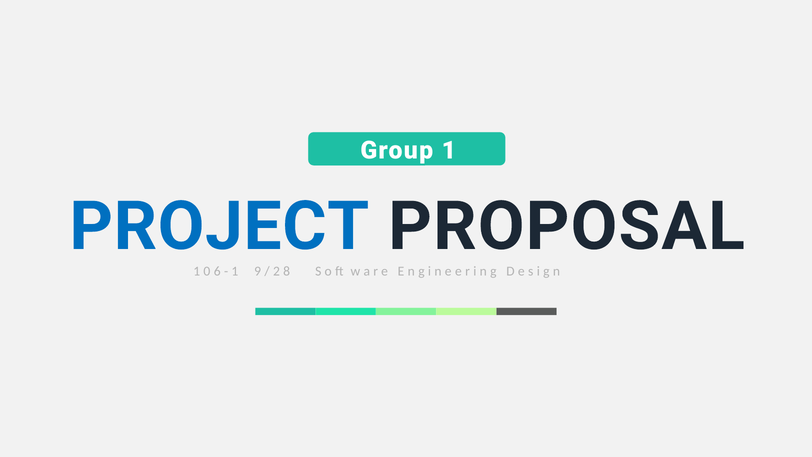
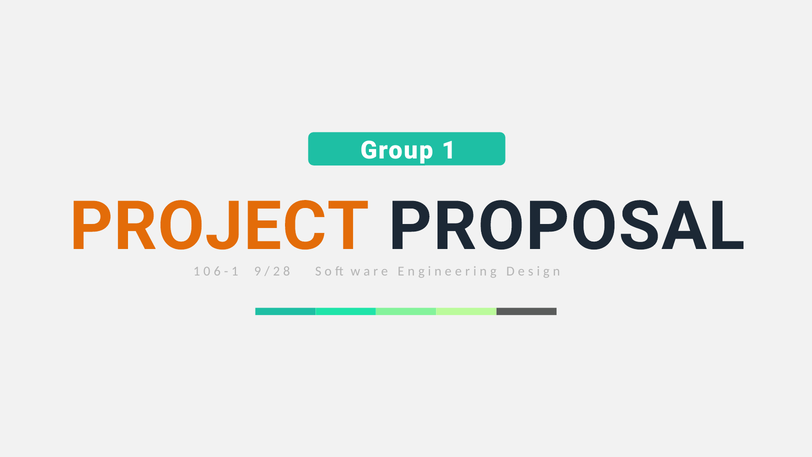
PROJECT colour: blue -> orange (219, 226)
